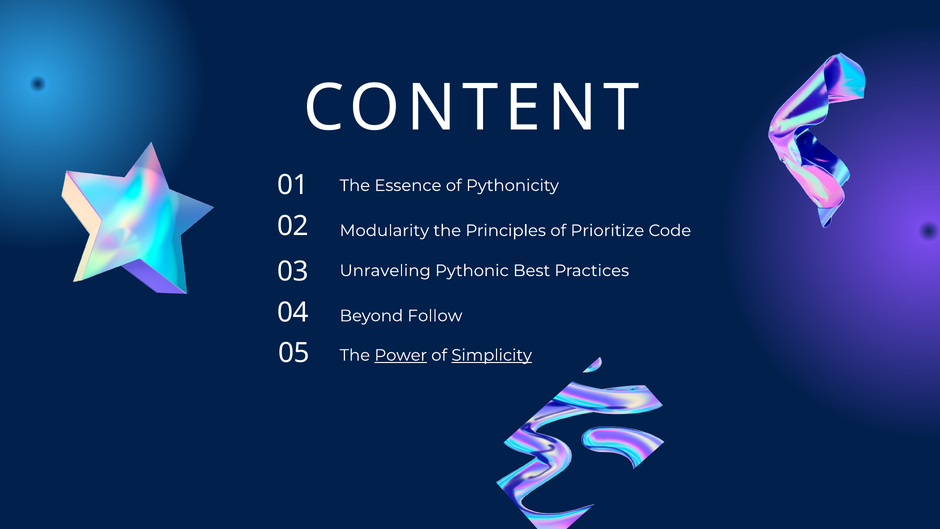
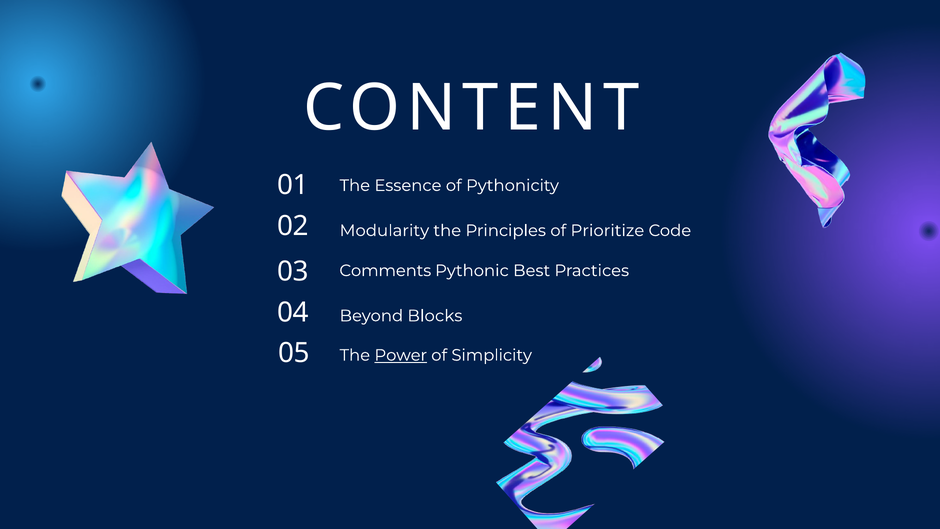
Unraveling: Unraveling -> Comments (385, 271)
Follow: Follow -> Blocks (435, 316)
Simplicity underline: present -> none (492, 355)
